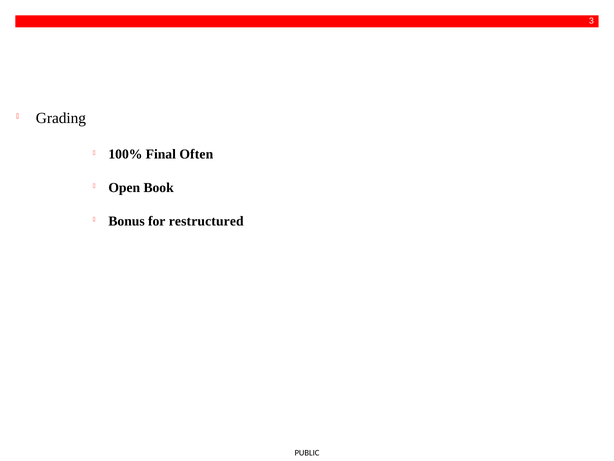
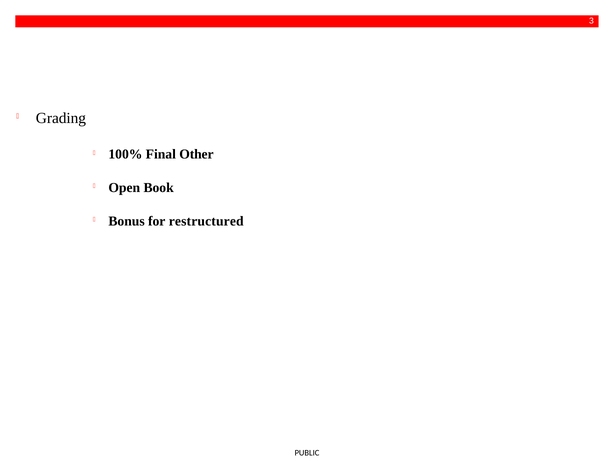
Often: Often -> Other (196, 154)
